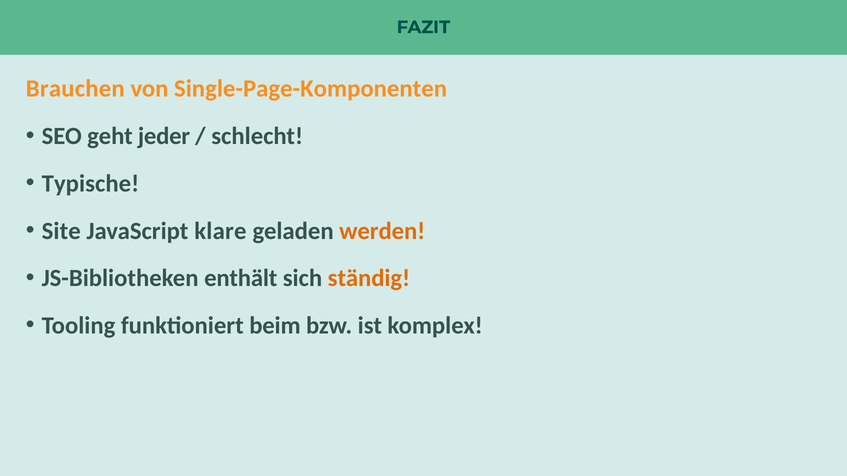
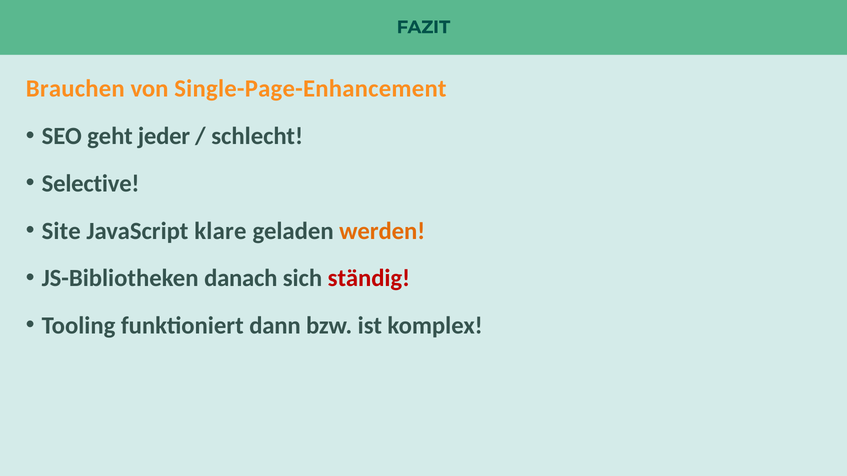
Single-Page-Komponenten: Single-Page-Komponenten -> Single-Page-Enhancement (310, 89)
Typische: Typische -> Selective (91, 184)
enthält: enthält -> danach (241, 279)
ständig colour: orange -> red (369, 279)
beim: beim -> dann (275, 326)
